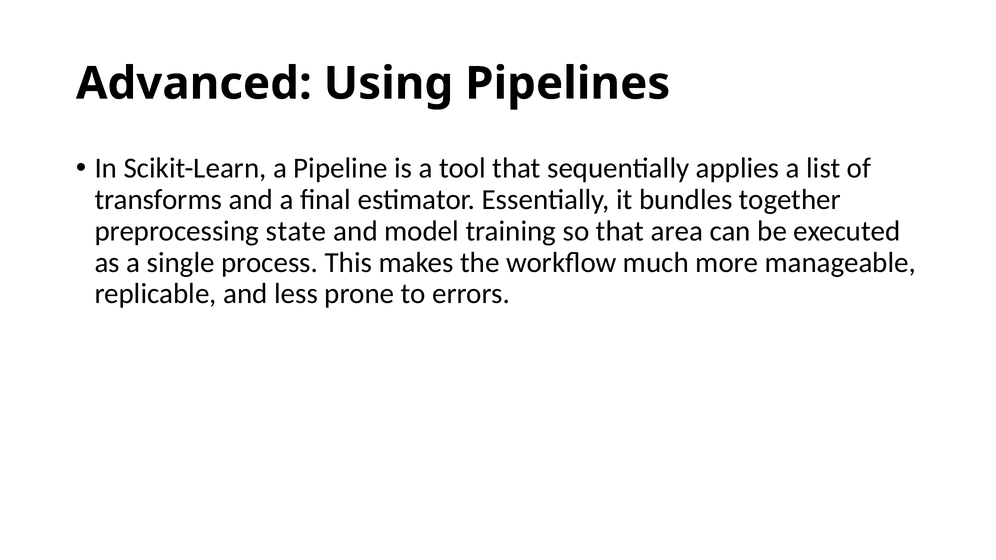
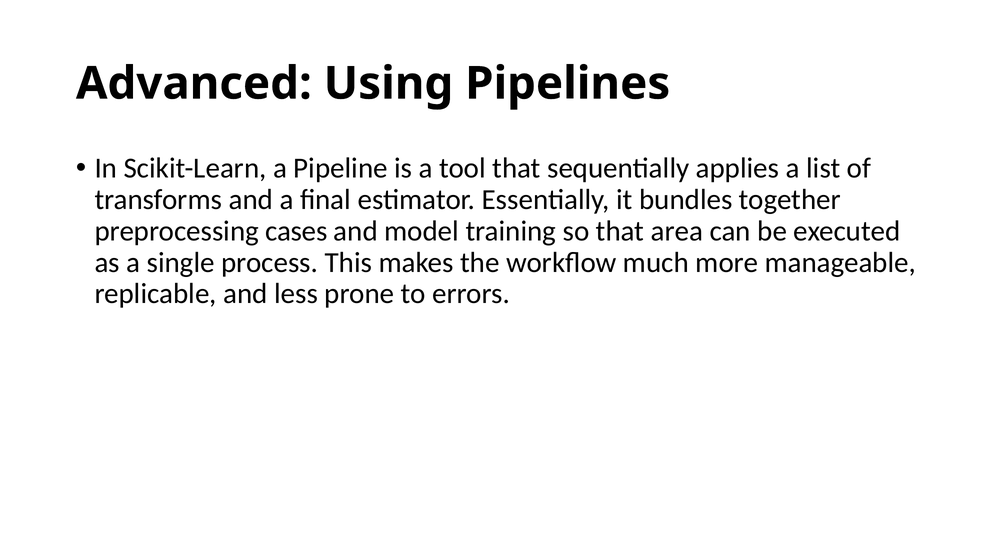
state: state -> cases (296, 231)
